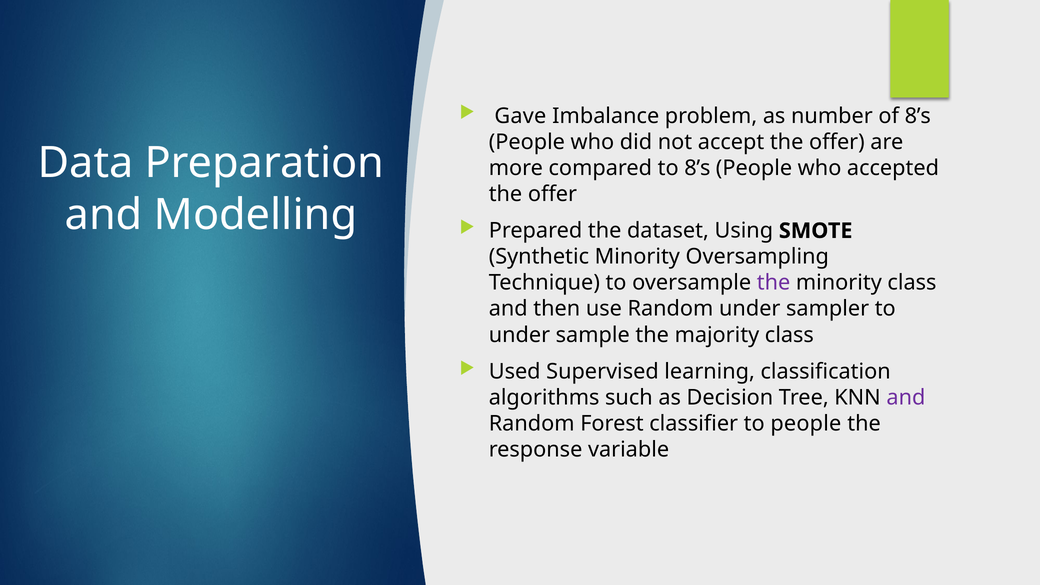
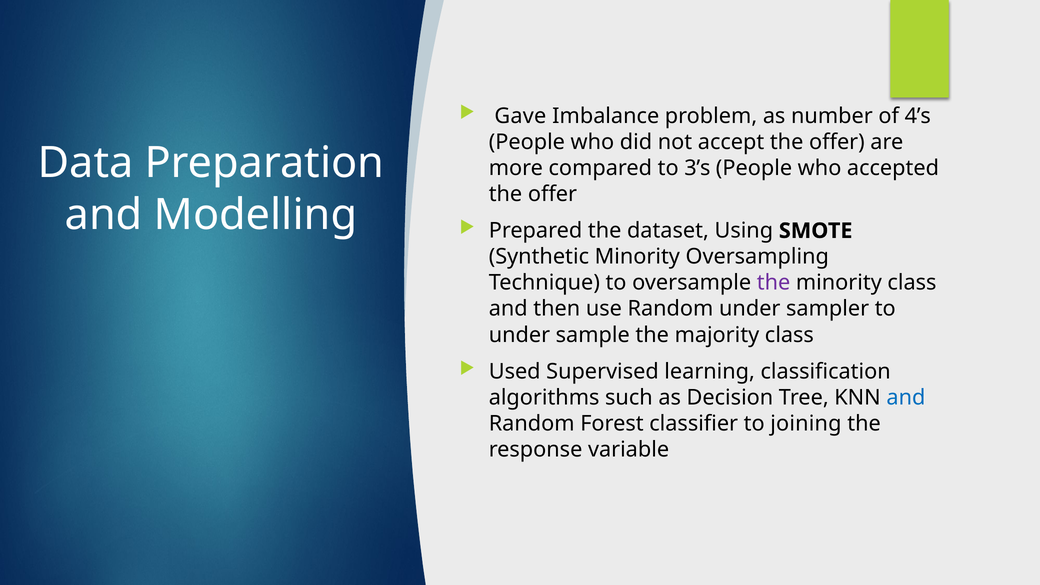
of 8’s: 8’s -> 4’s (918, 116)
to 8’s: 8’s -> 3’s (697, 168)
and colour: purple -> blue (906, 398)
to people: people -> joining (806, 424)
